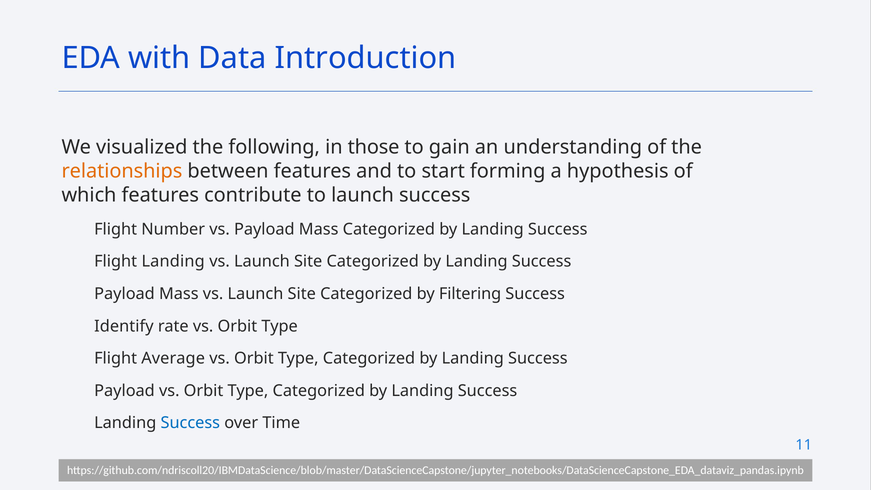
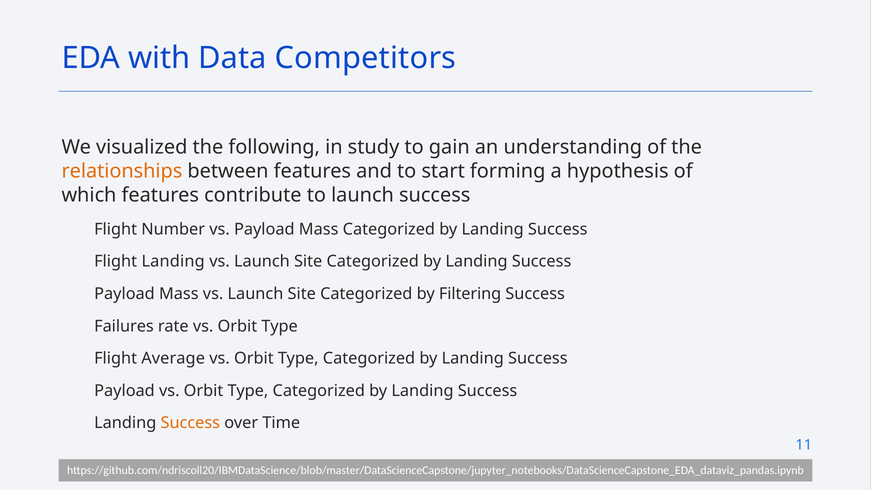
Introduction: Introduction -> Competitors (365, 58)
those: those -> study (373, 147)
Identify: Identify -> Failures (124, 326)
Success colour: blue -> orange (190, 423)
